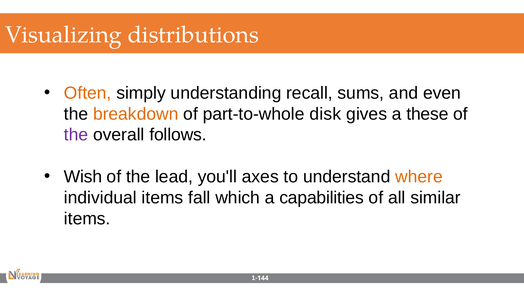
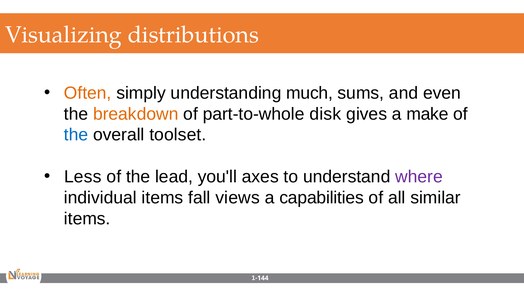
recall: recall -> much (310, 93)
these: these -> make (427, 114)
the colour: purple -> blue (76, 135)
follows: follows -> toolset (178, 135)
Wish: Wish -> Less (83, 177)
where colour: orange -> purple (419, 177)
which: which -> views (238, 198)
